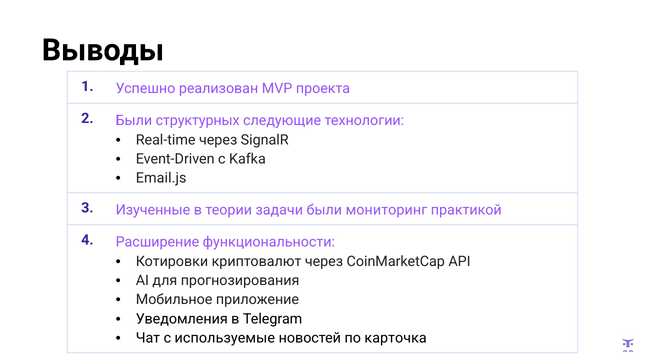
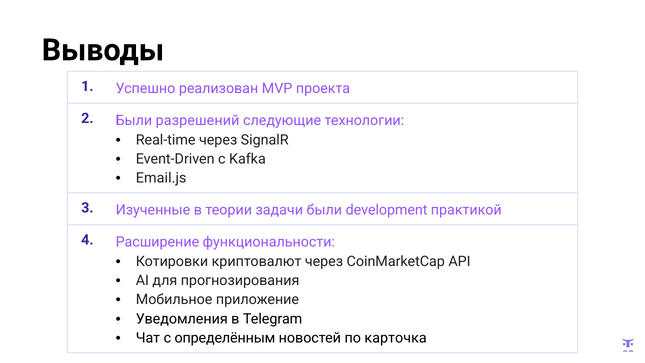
структурных: структурных -> разрешений (198, 121)
мониторинг: мониторинг -> development (387, 210)
используемые: используемые -> определённым (225, 338)
